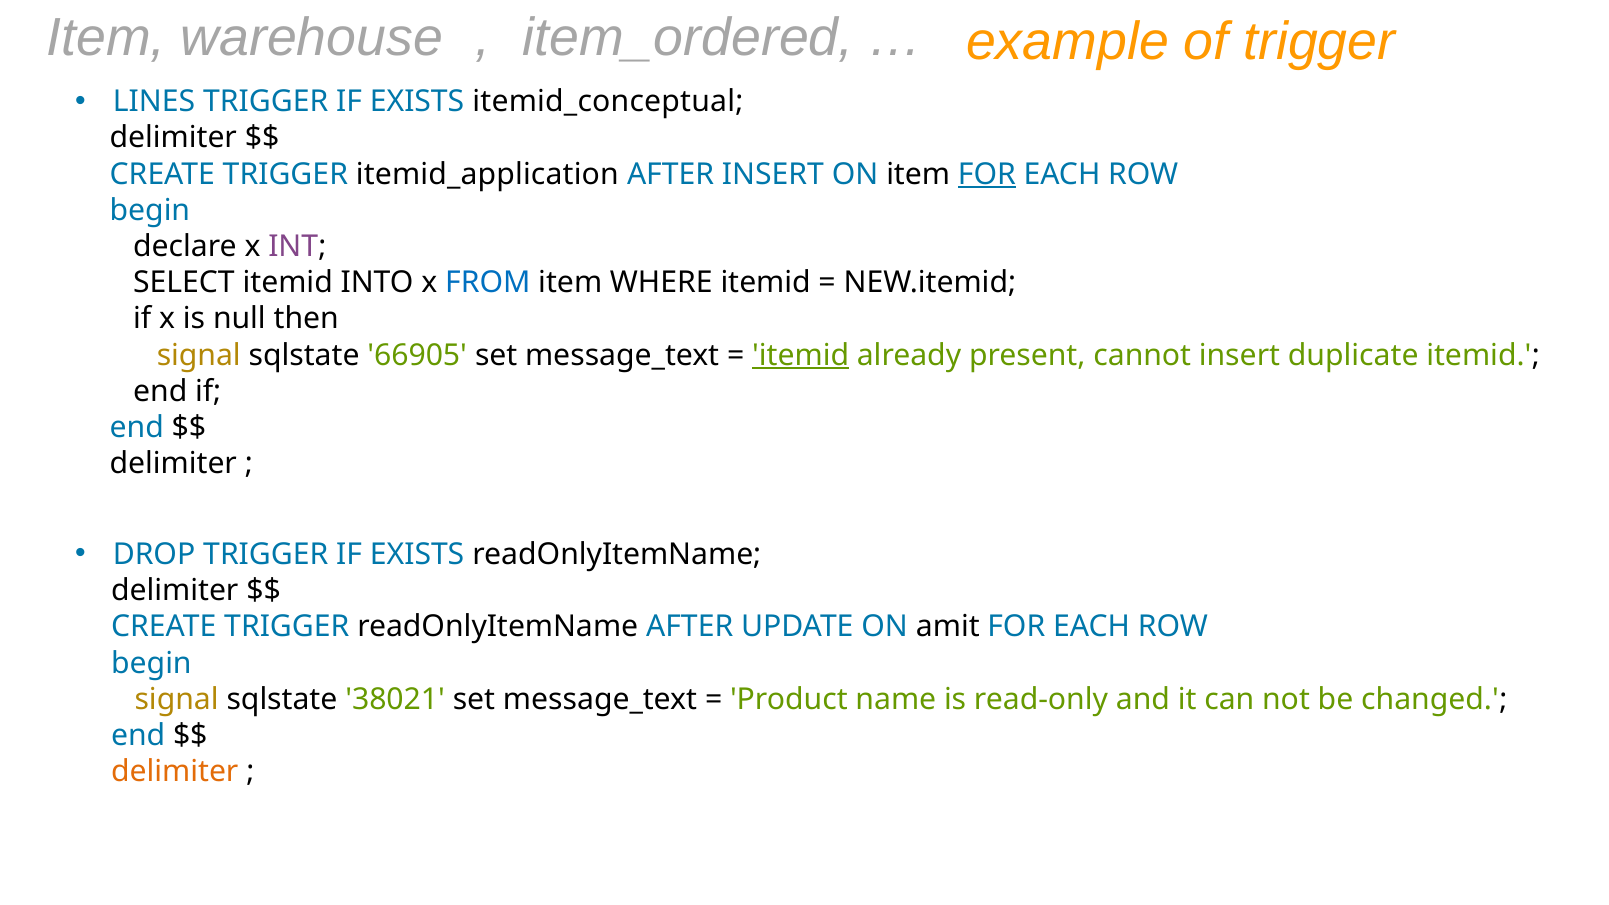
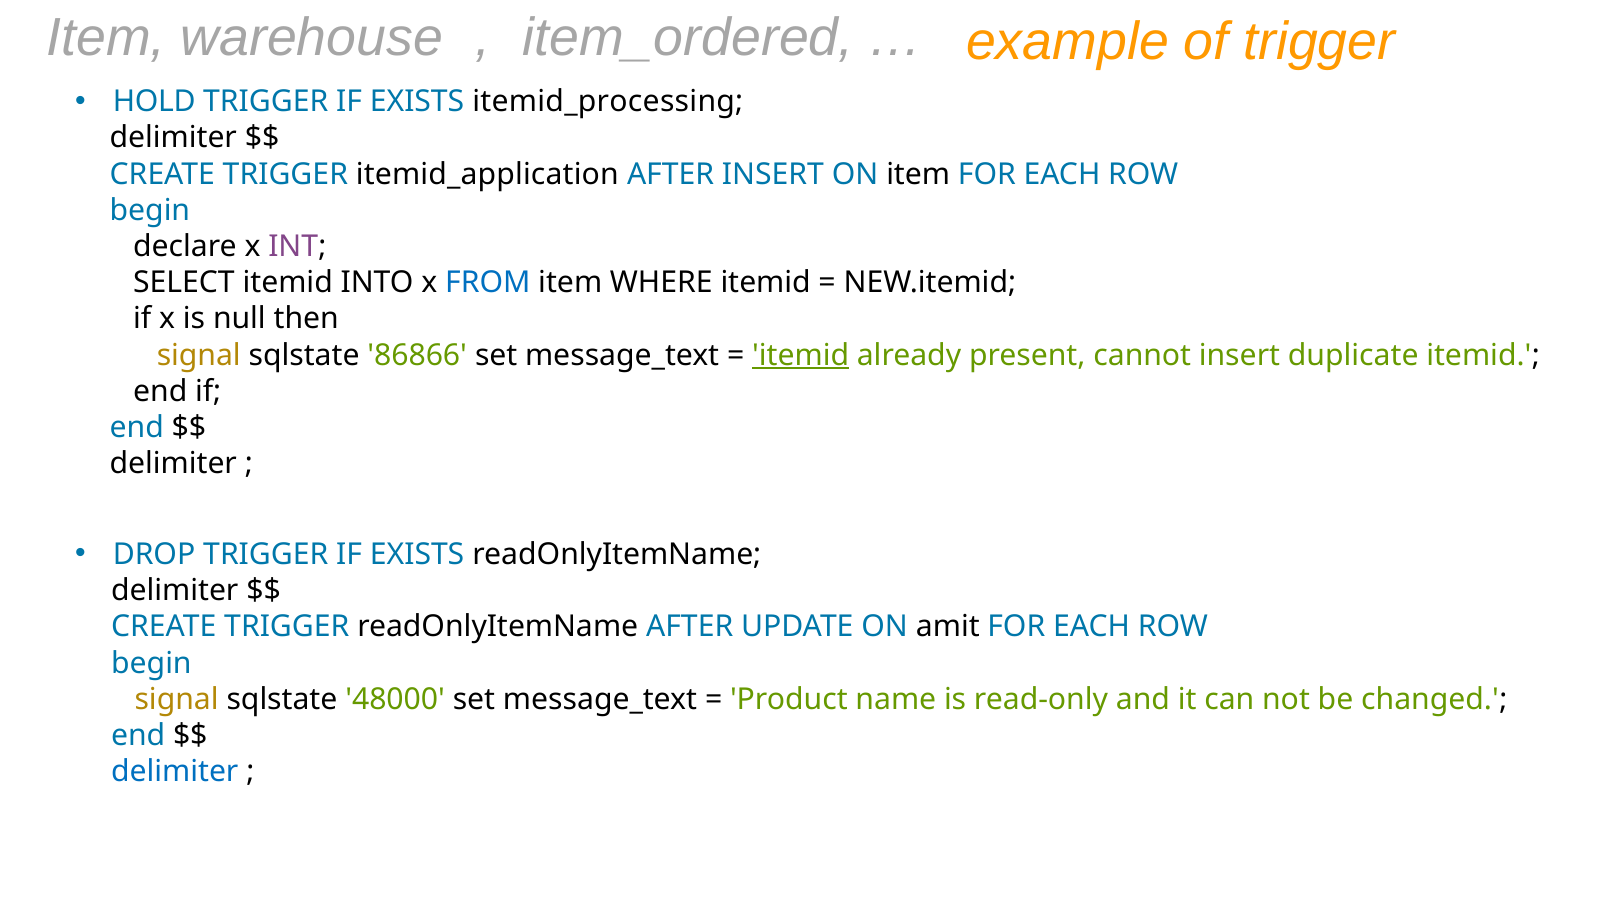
LINES: LINES -> HOLD (154, 102)
itemid_conceptual: itemid_conceptual -> itemid_processing (608, 102)
FOR underline: present -> none (987, 174)
66905: 66905 -> 86866 (417, 355)
38021: 38021 -> 48000 (395, 699)
delimiter colour: orange -> blue (175, 772)
